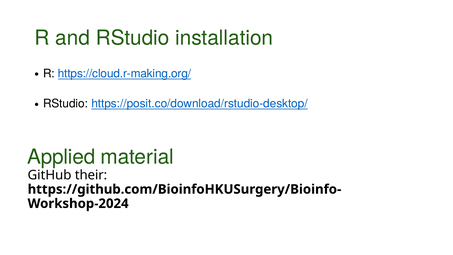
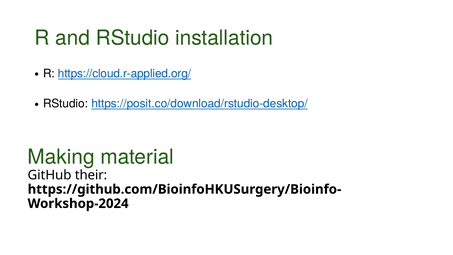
https://cloud.r-making.org/: https://cloud.r-making.org/ -> https://cloud.r-applied.org/ (125, 74)
Applied: Applied -> Making (61, 157)
